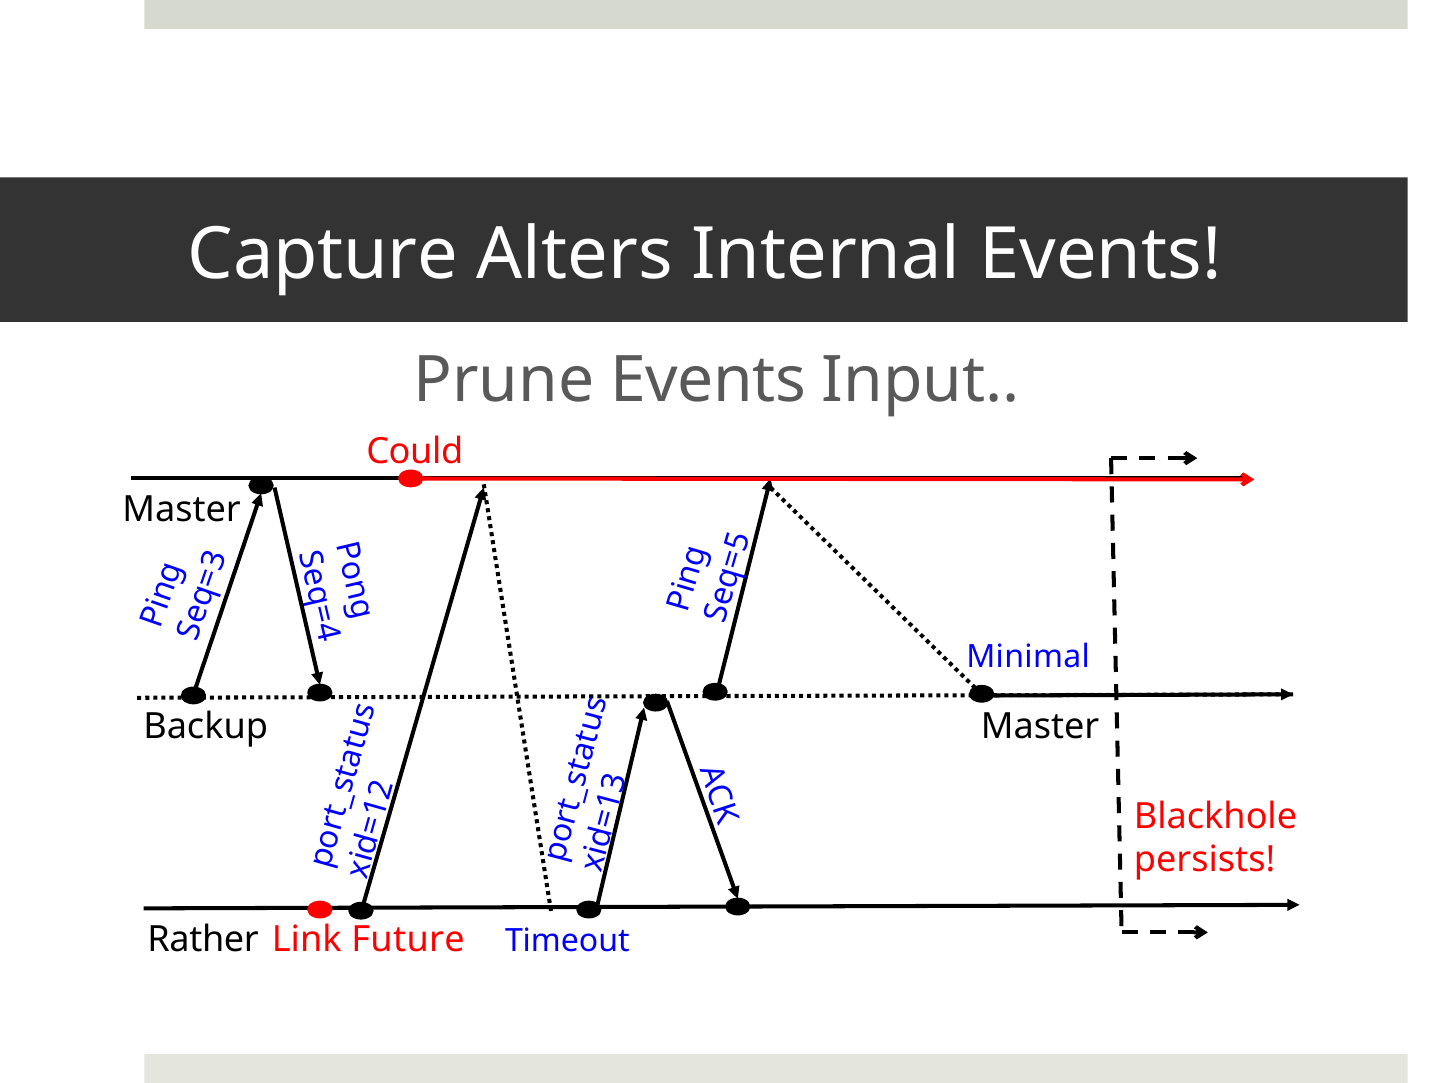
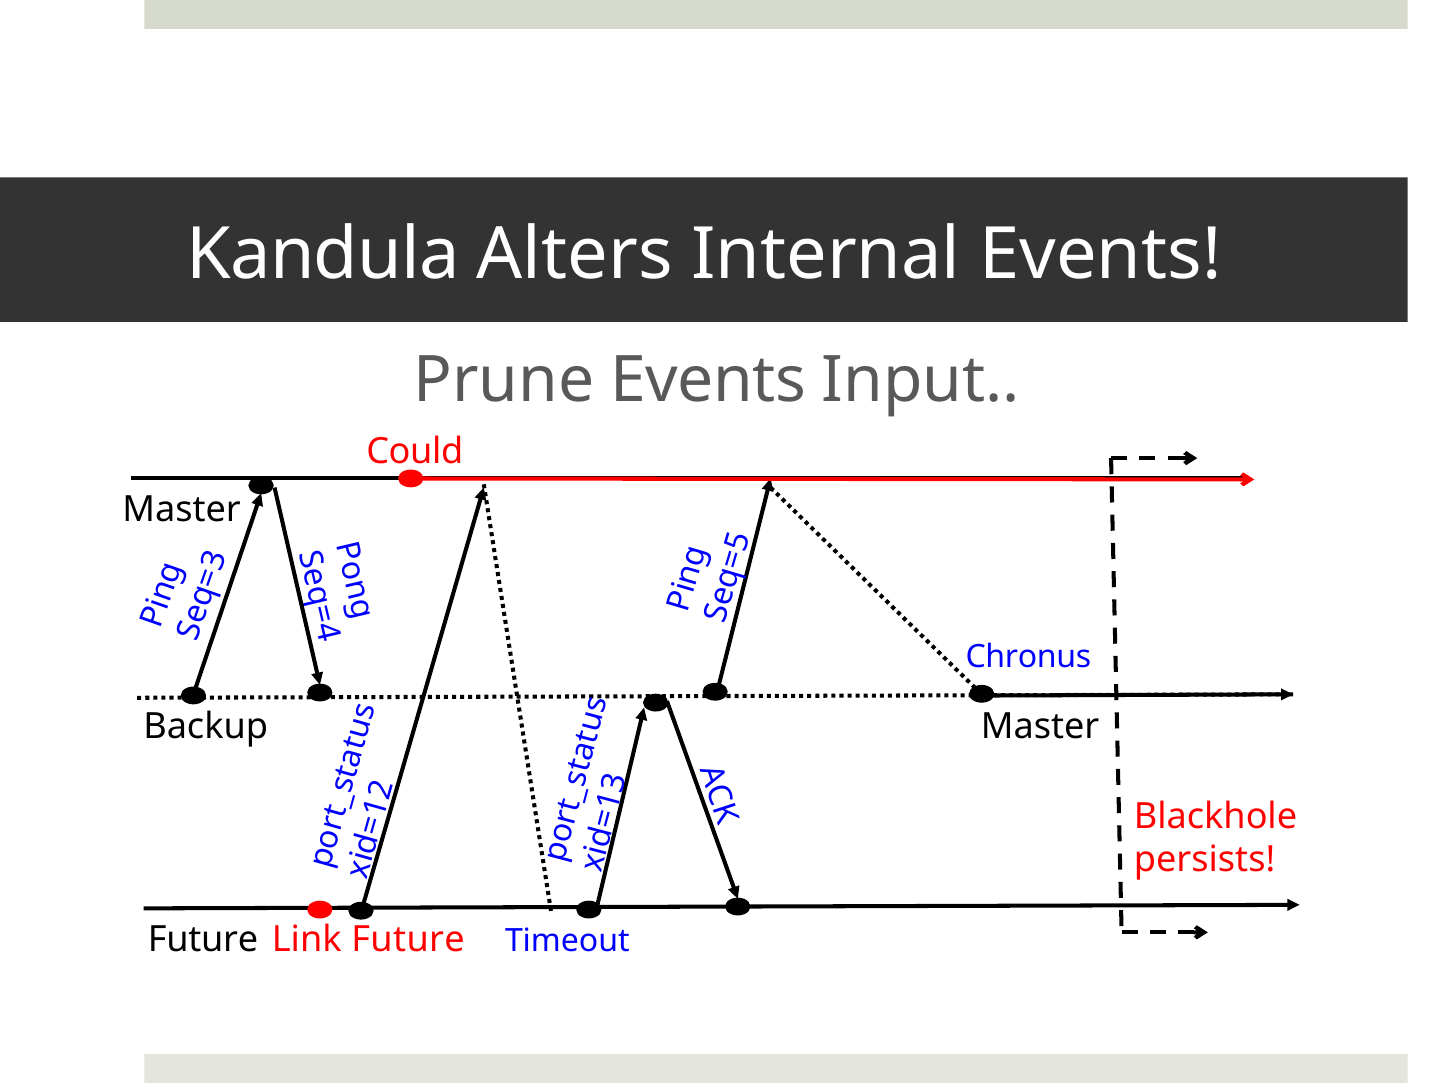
Capture: Capture -> Kandula (323, 255)
Minimal: Minimal -> Chronus (1028, 657)
Rather: Rather -> Future (203, 940)
